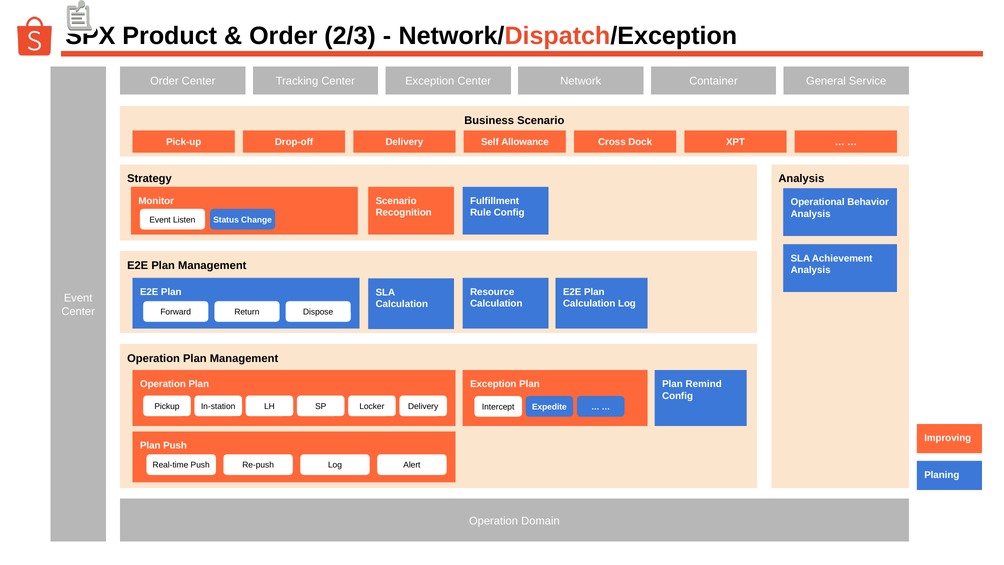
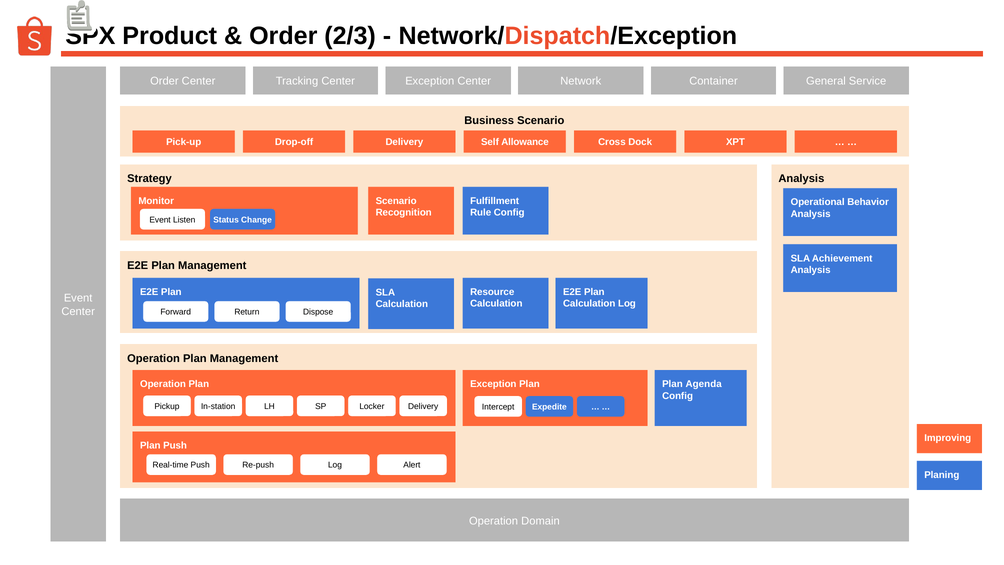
Remind: Remind -> Agenda (704, 384)
